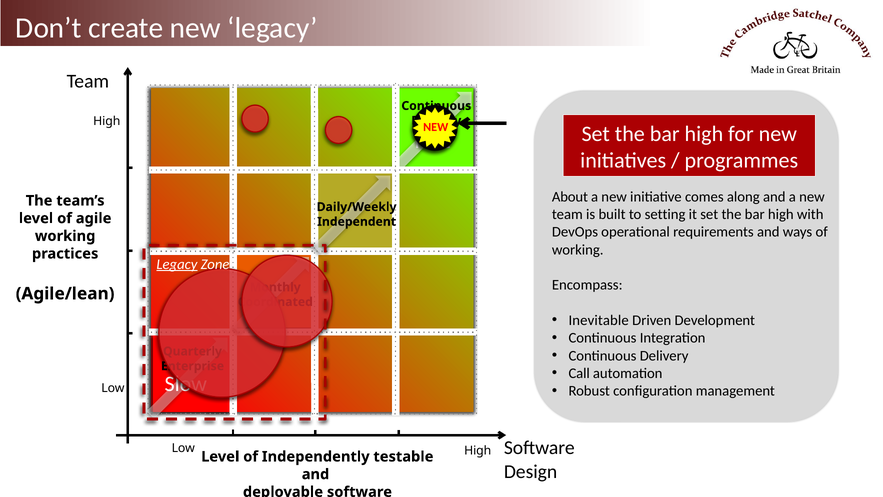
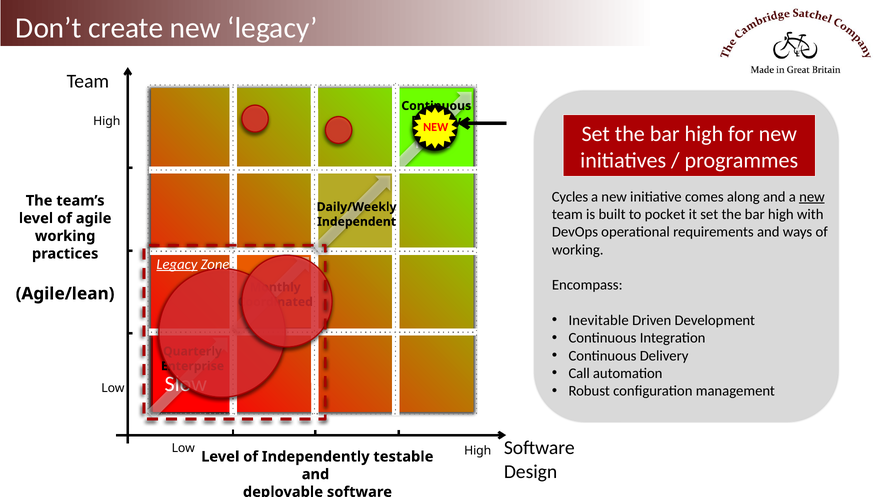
About: About -> Cycles (570, 197)
new underline: none -> present (812, 197)
setting: setting -> pocket (665, 214)
